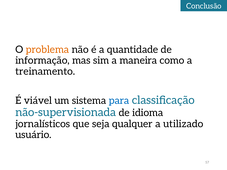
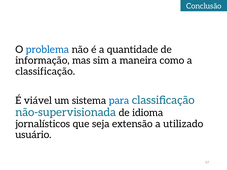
problema colour: orange -> blue (47, 50)
treinamento: treinamento -> classificação (45, 71)
qualquer: qualquer -> extensão (132, 124)
